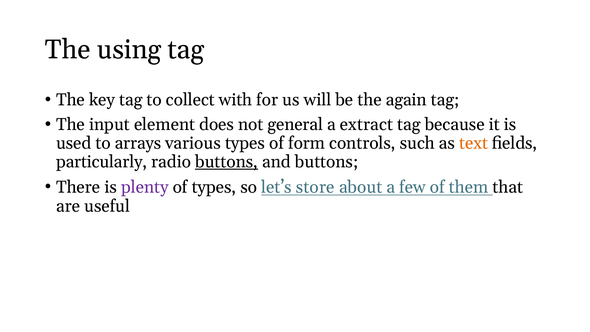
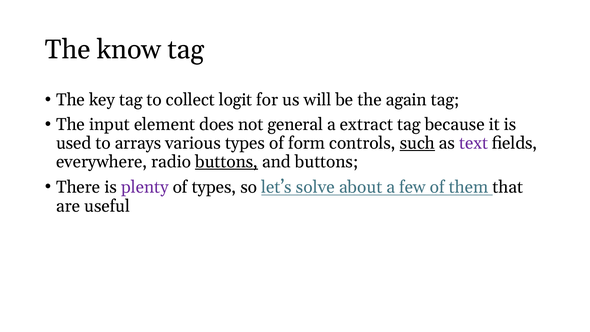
using: using -> know (129, 50)
with: with -> logit (236, 100)
such underline: none -> present (417, 143)
text colour: orange -> purple (474, 143)
particularly: particularly -> everywhere (102, 162)
store: store -> solve (315, 187)
